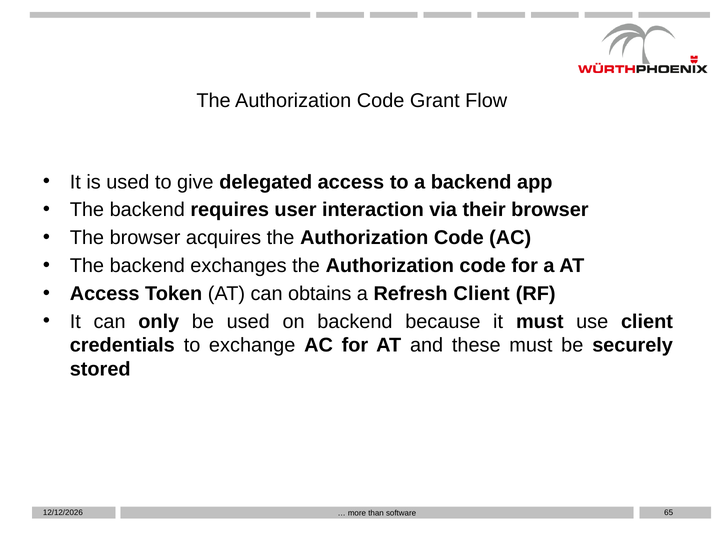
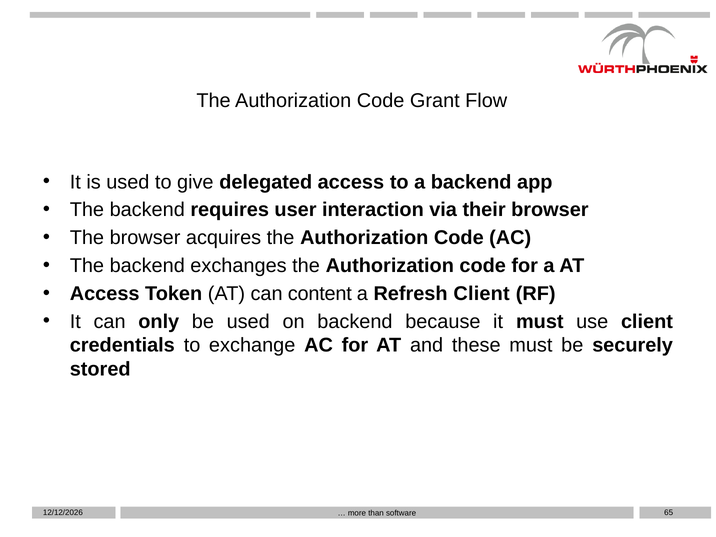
obtains: obtains -> content (320, 294)
